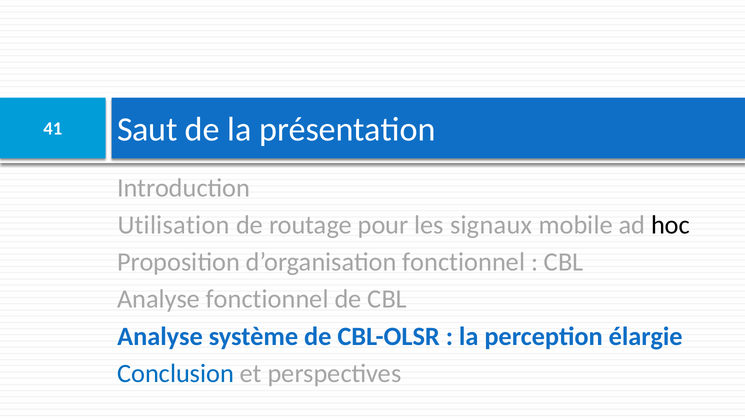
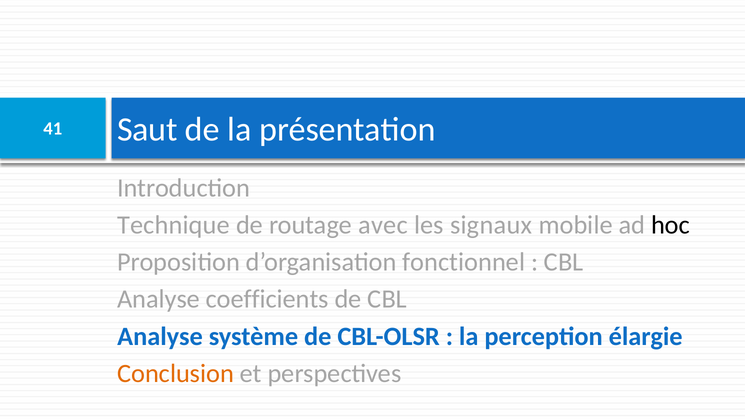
Utilisation: Utilisation -> Technique (174, 225)
pour: pour -> avec (383, 225)
Analyse fonctionnel: fonctionnel -> coefficients (267, 299)
Conclusion colour: blue -> orange (176, 373)
